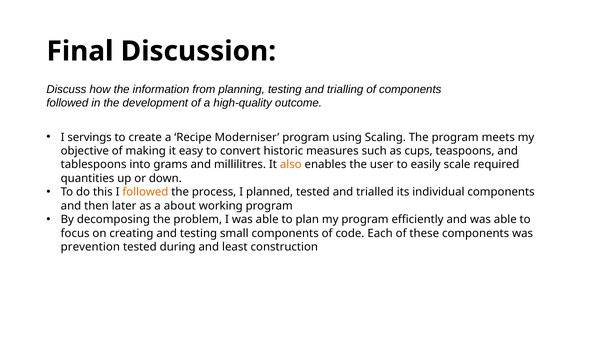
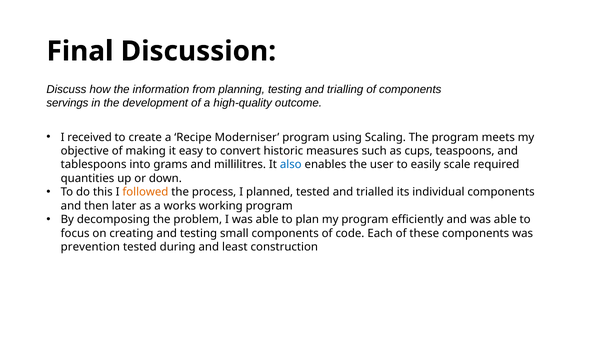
followed: followed -> servings (67, 103)
servings: servings -> received (90, 137)
also colour: orange -> blue (291, 165)
about: about -> works (180, 206)
